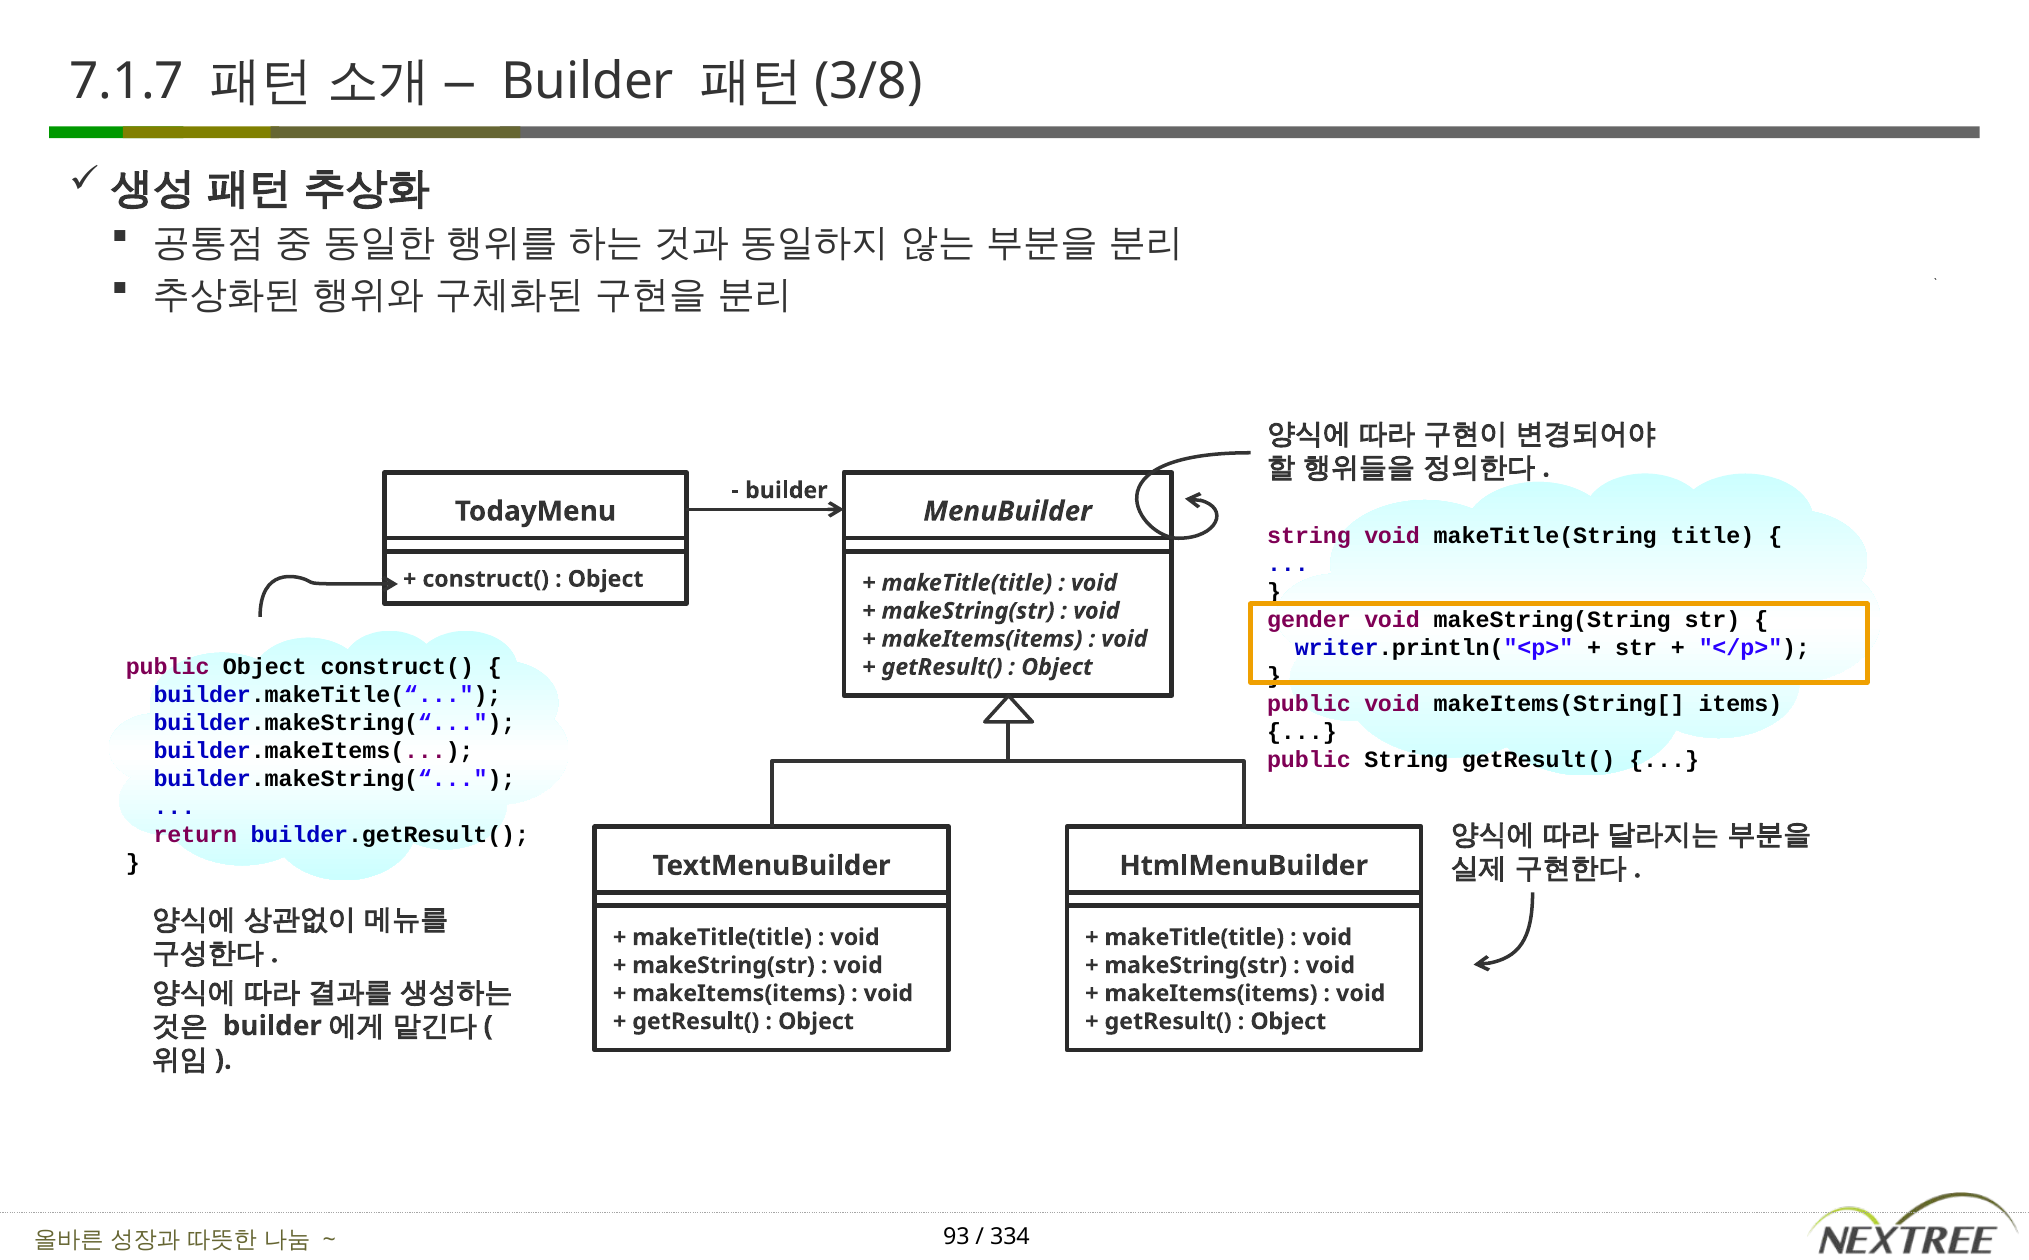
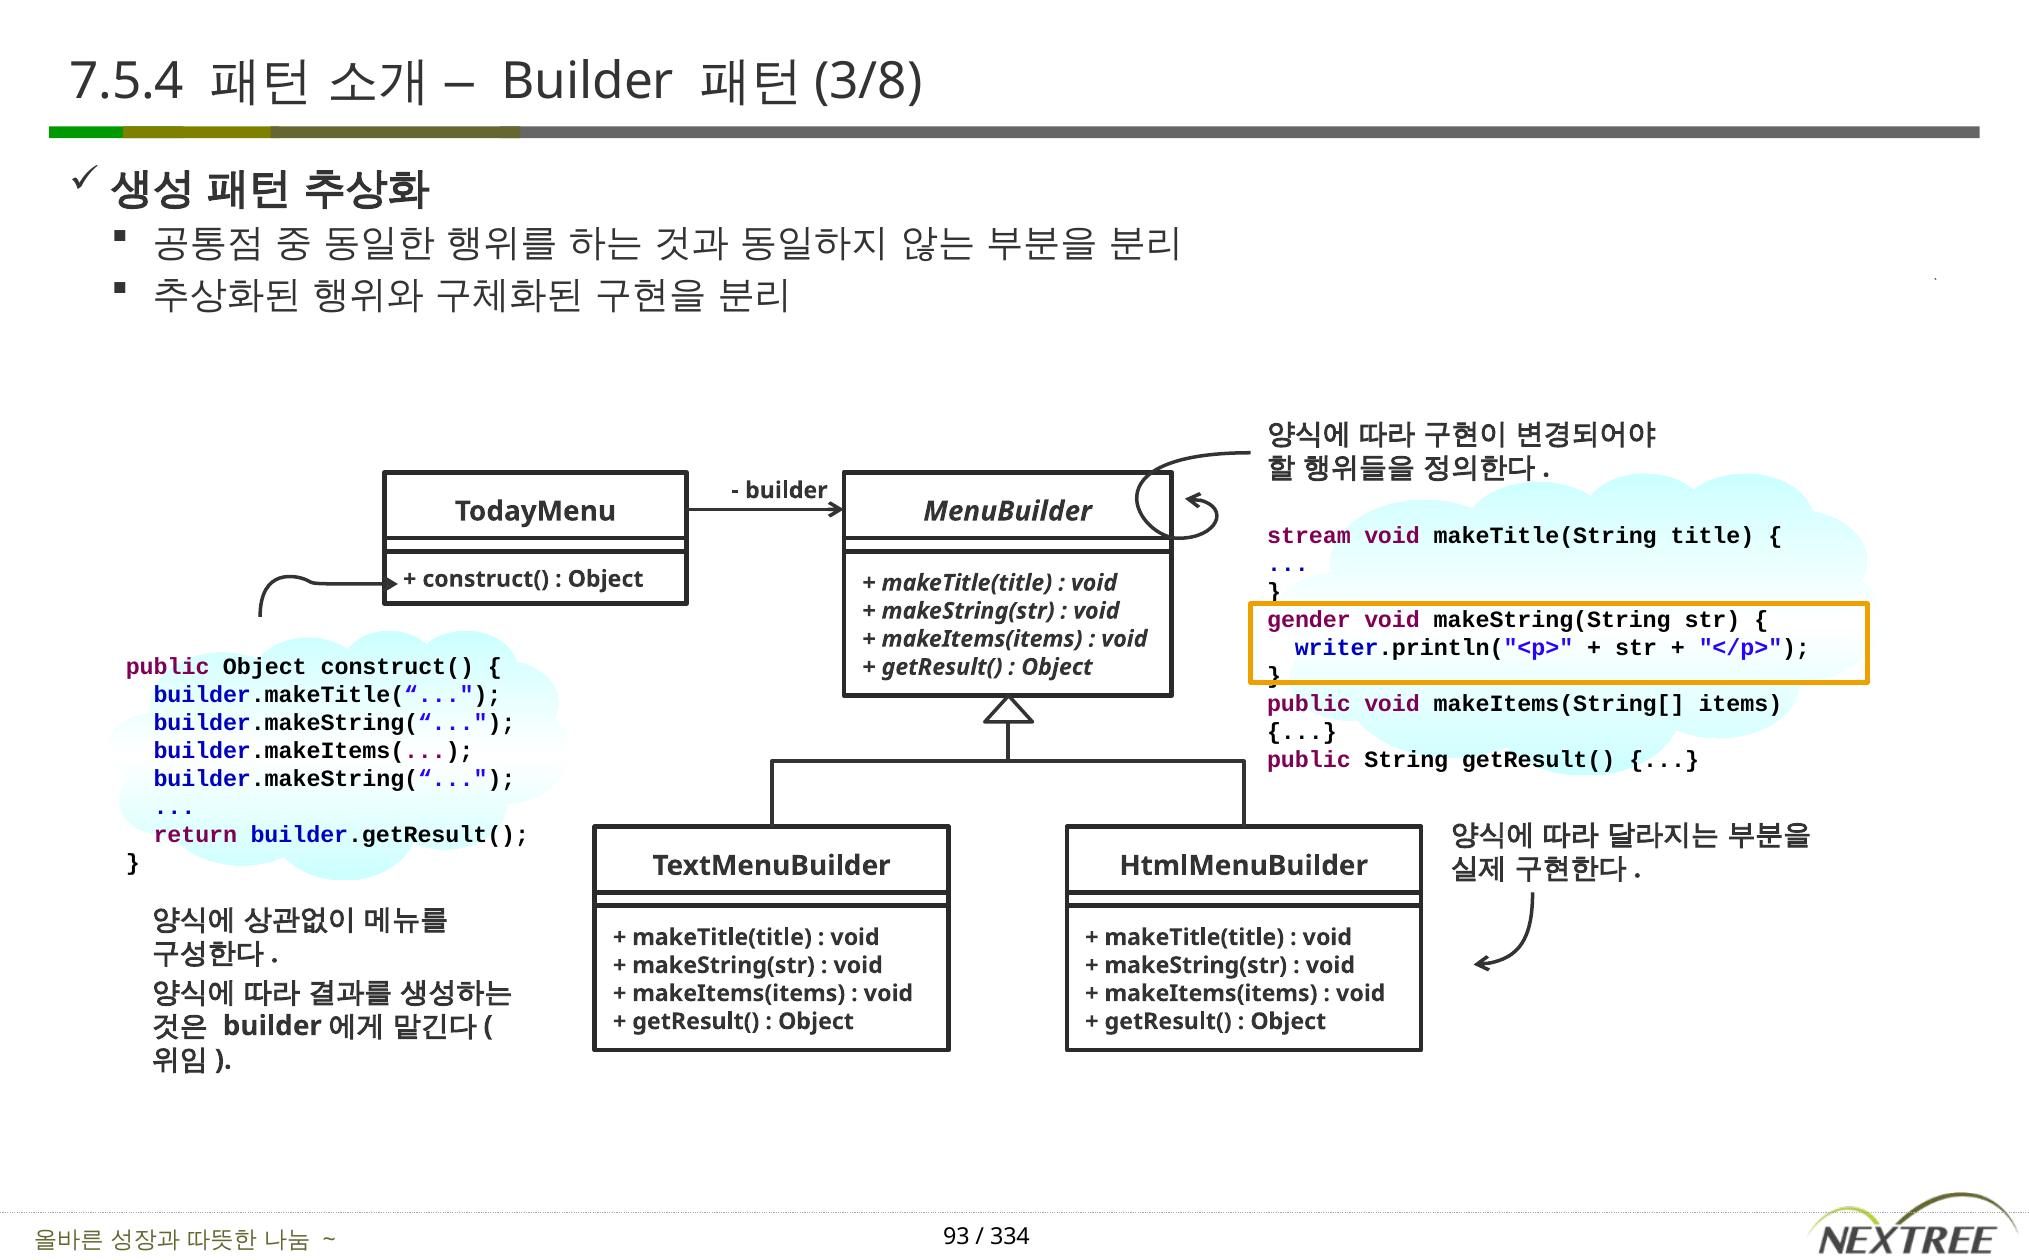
7.1.7: 7.1.7 -> 7.5.4 (127, 82)
string: string -> stream (1309, 535)
